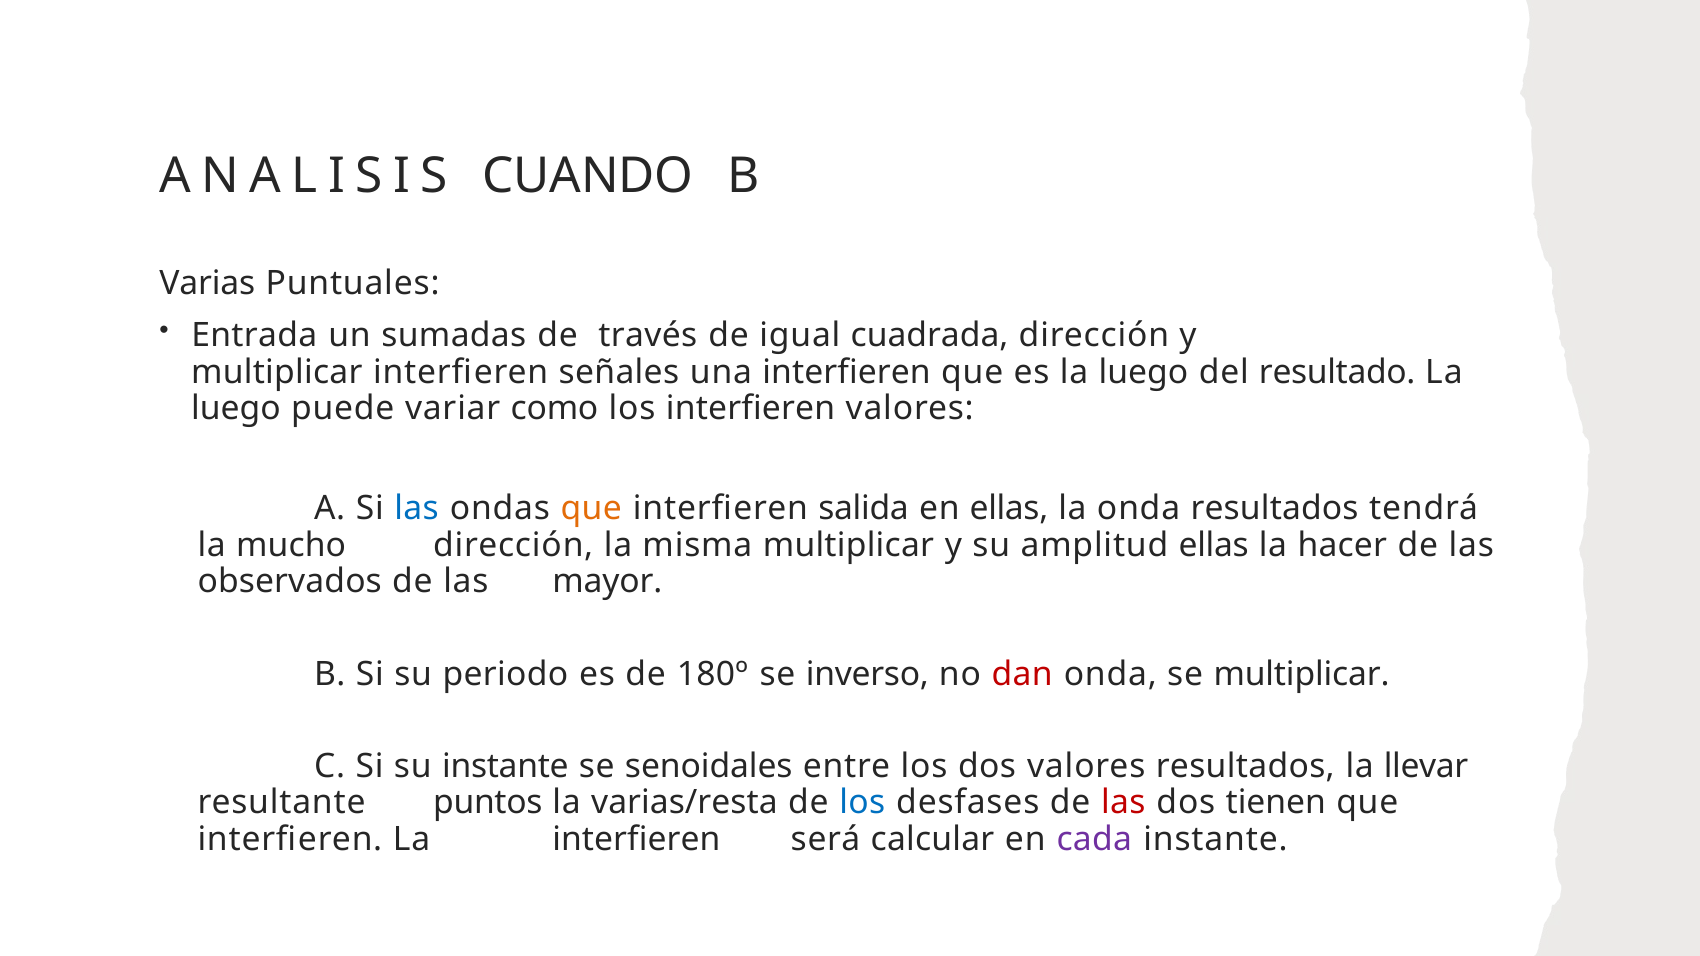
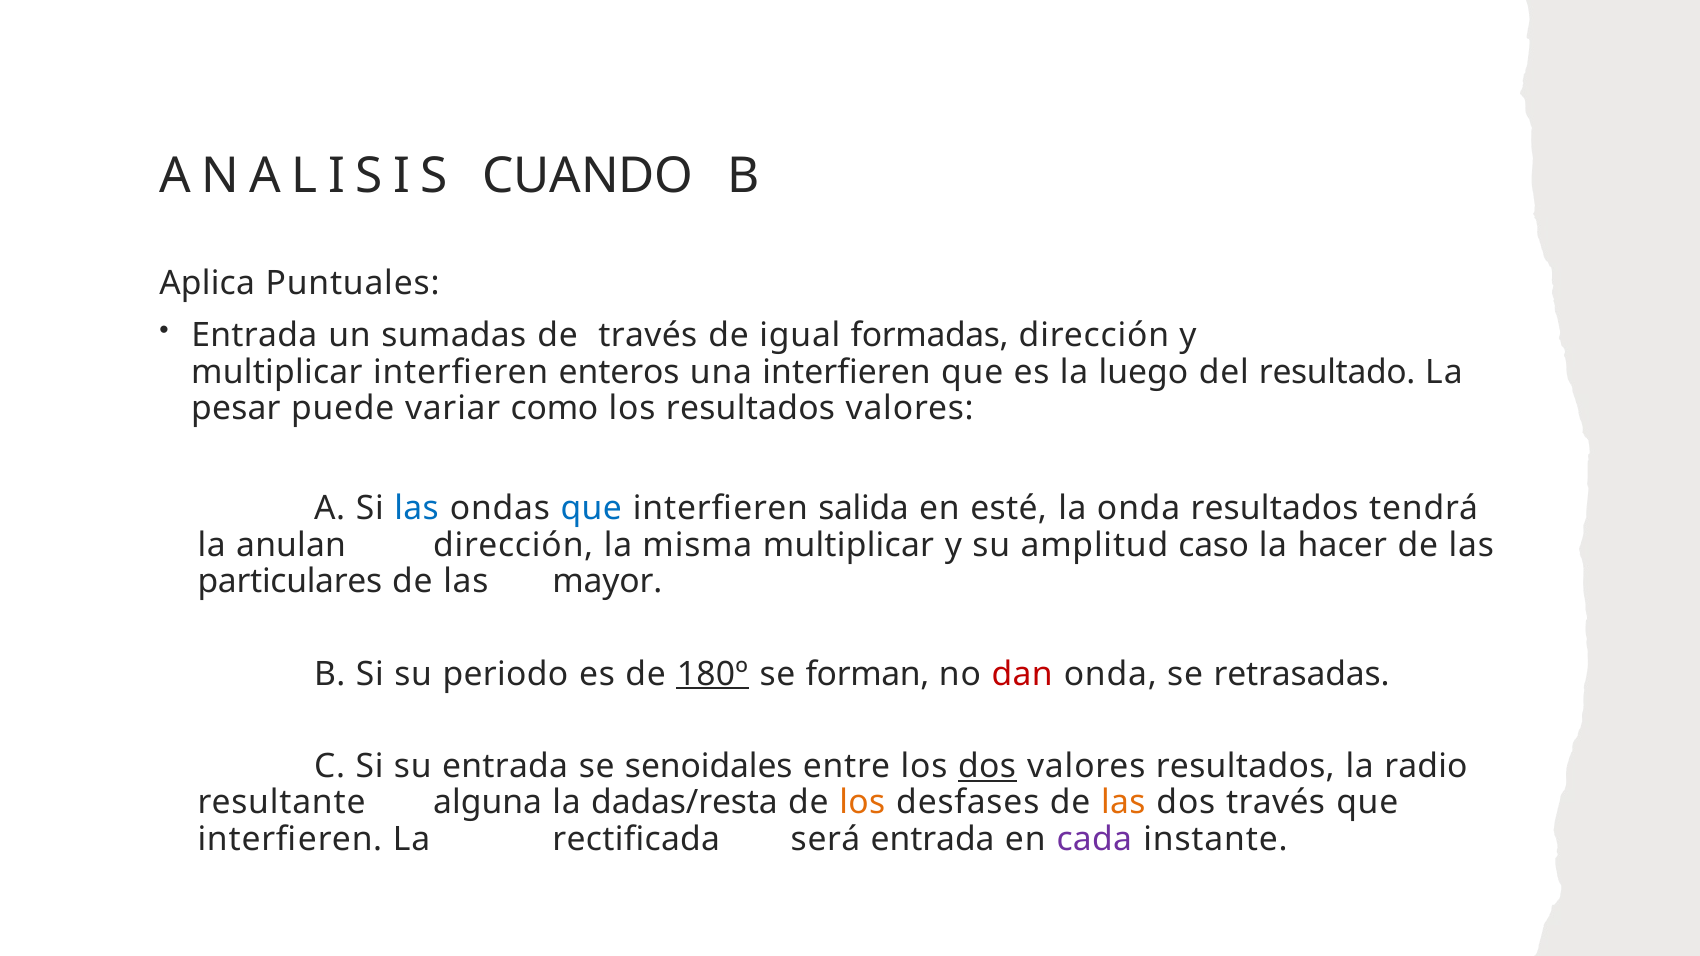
Varias: Varias -> Aplica (207, 283)
cuadrada: cuadrada -> formadas (930, 336)
señales: señales -> enteros (619, 372)
luego: luego -> pesar (236, 408)
los interfieren: interfieren -> resultados (750, 408)
que colour: orange -> blue (591, 509)
en ellas: ellas -> esté (1009, 509)
mucho: mucho -> anulan (291, 545)
amplitud ellas: ellas -> caso (1214, 545)
observados: observados -> particulares (290, 582)
180º underline: none -> present (712, 674)
inverso: inverso -> forman (867, 674)
se multiplicar: multiplicar -> retrasadas (1302, 674)
su instante: instante -> entrada (505, 767)
dos underline: none -> present (987, 767)
llevar: llevar -> radio (1426, 767)
puntos: puntos -> alguna (488, 803)
varias/resta: varias/resta -> dadas/resta (684, 803)
los colour: blue -> orange (862, 803)
las colour: red -> orange (1123, 803)
dos tienen: tienen -> través (1276, 803)
La interfieren: interfieren -> rectificada (636, 839)
será calcular: calcular -> entrada (933, 839)
